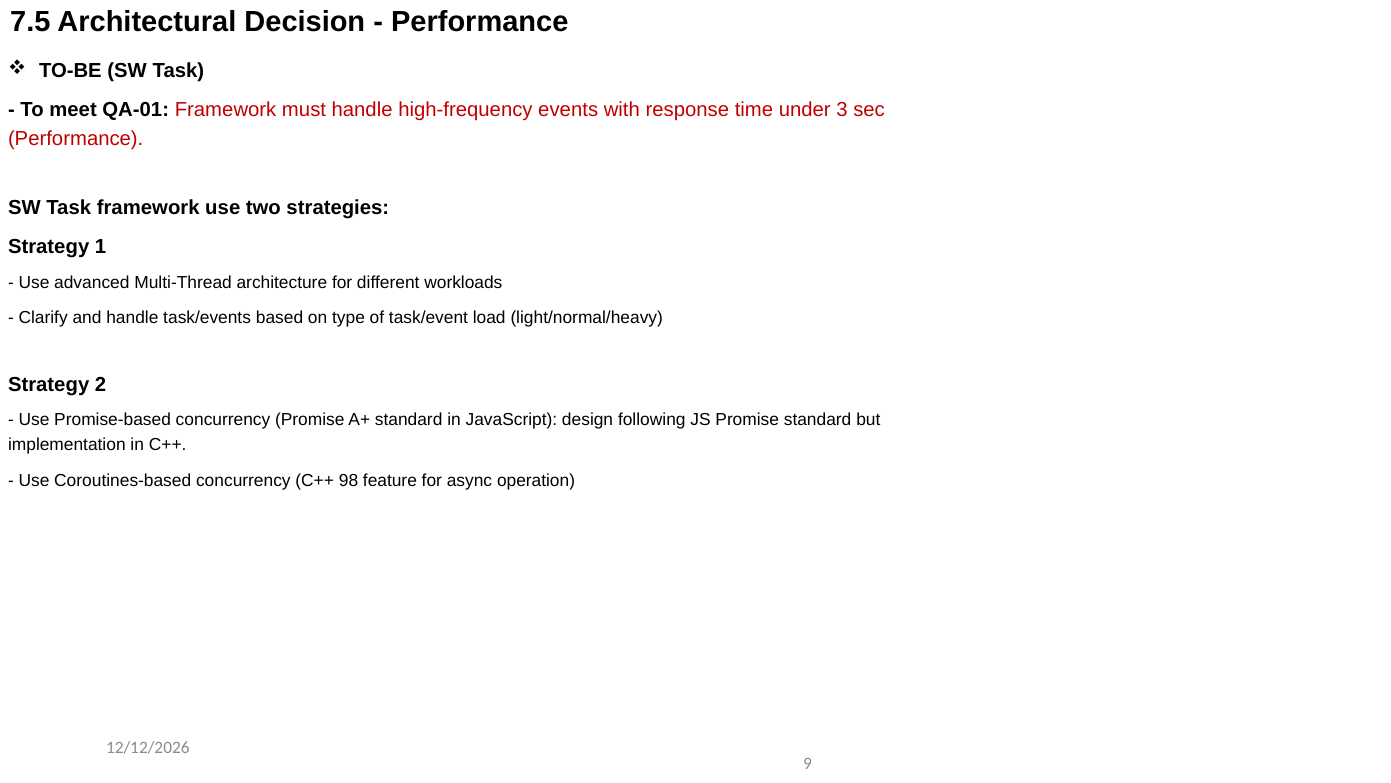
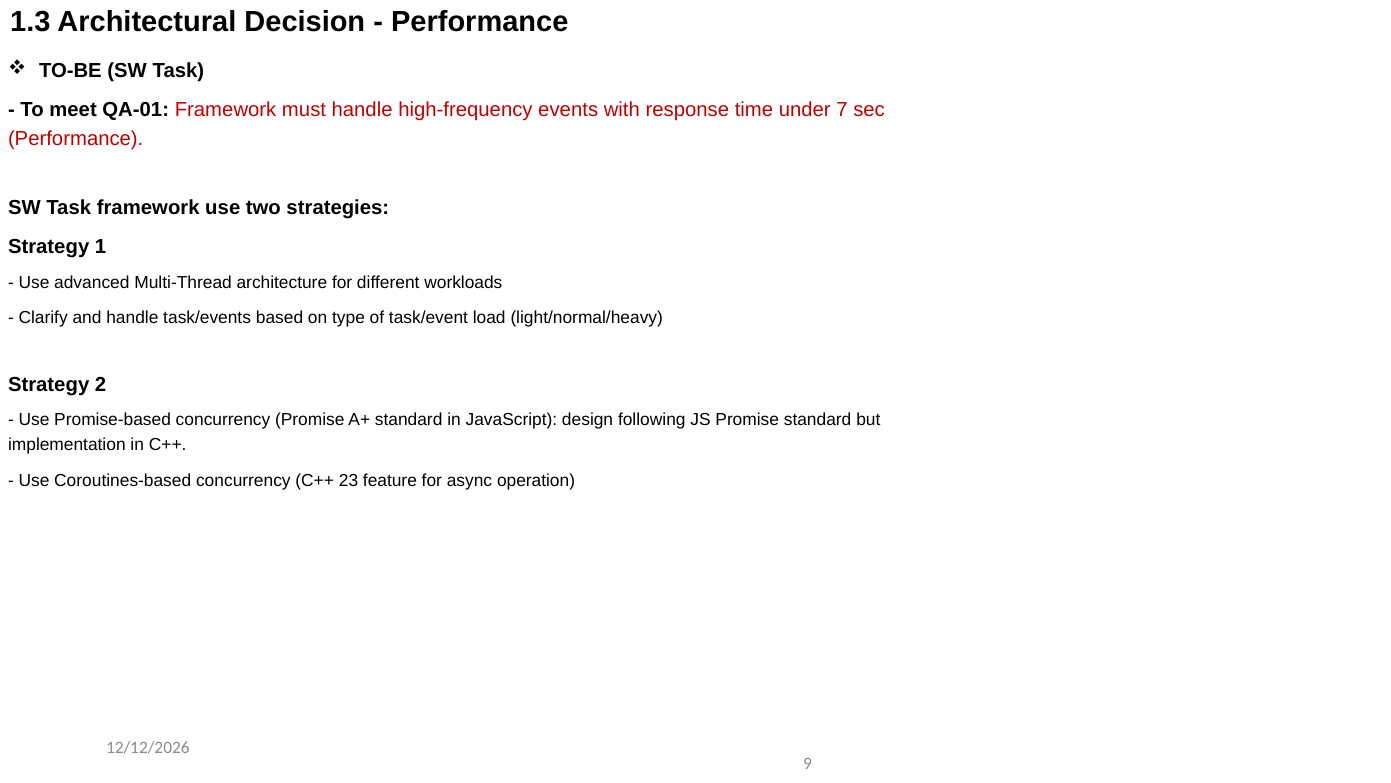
7.5: 7.5 -> 1.3 (30, 22)
3: 3 -> 7 (842, 110)
98: 98 -> 23 (349, 480)
